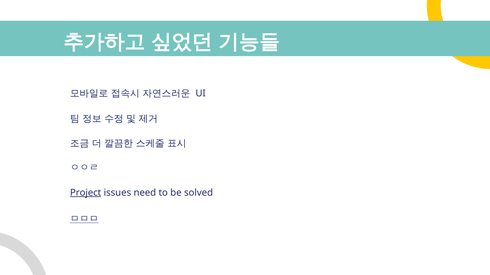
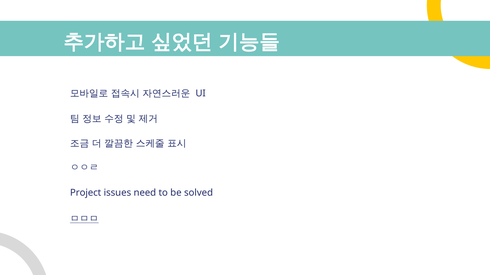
Project underline: present -> none (86, 193)
